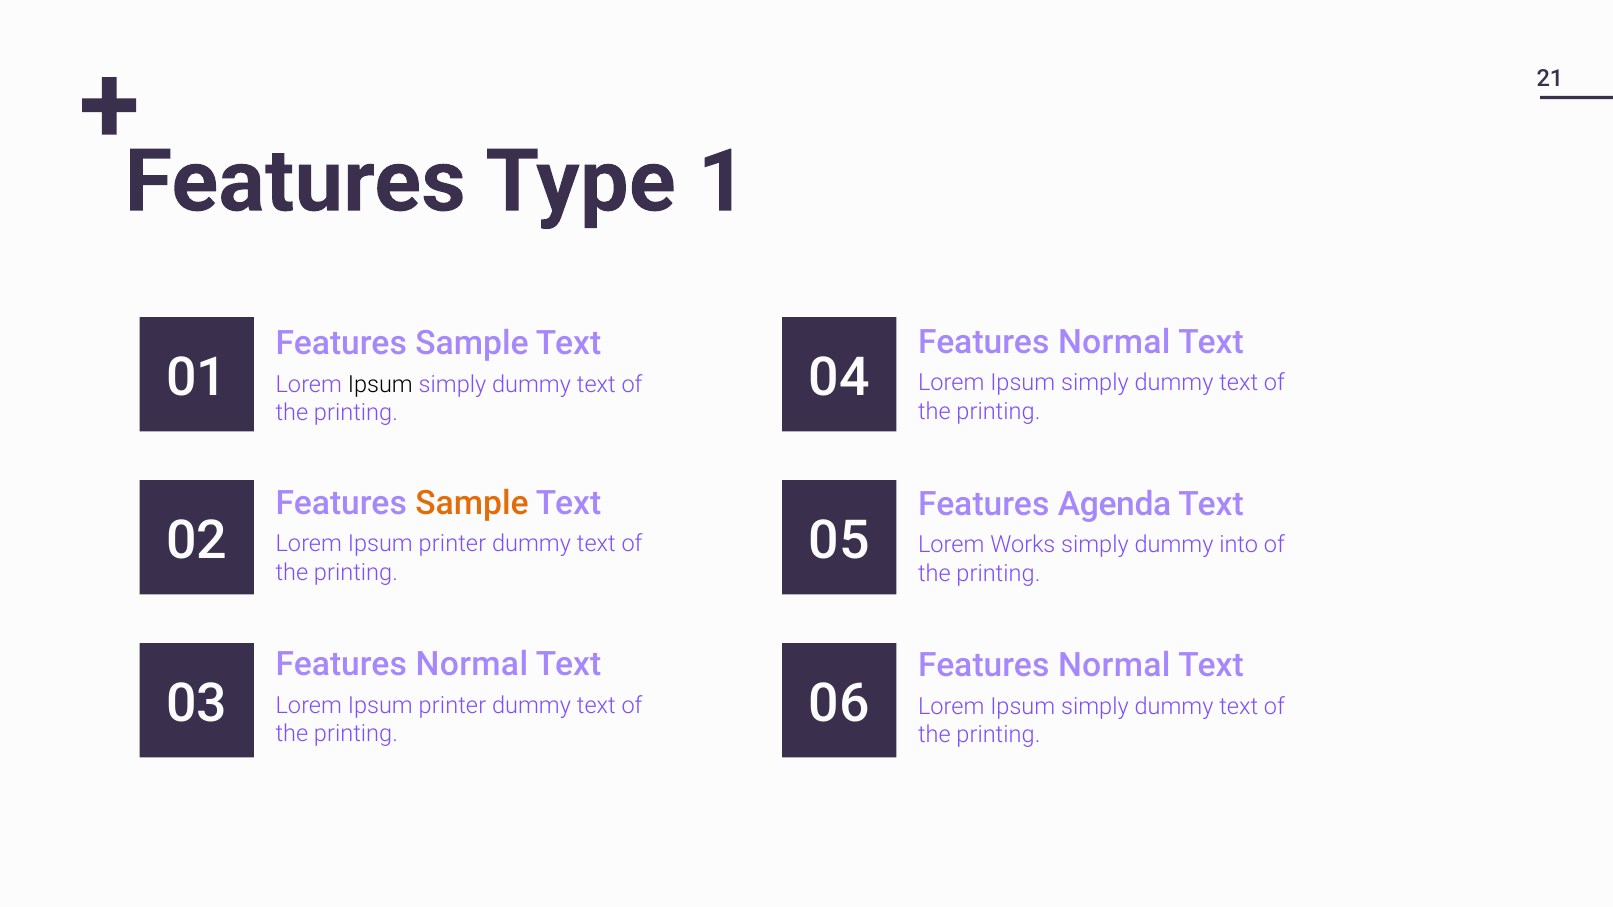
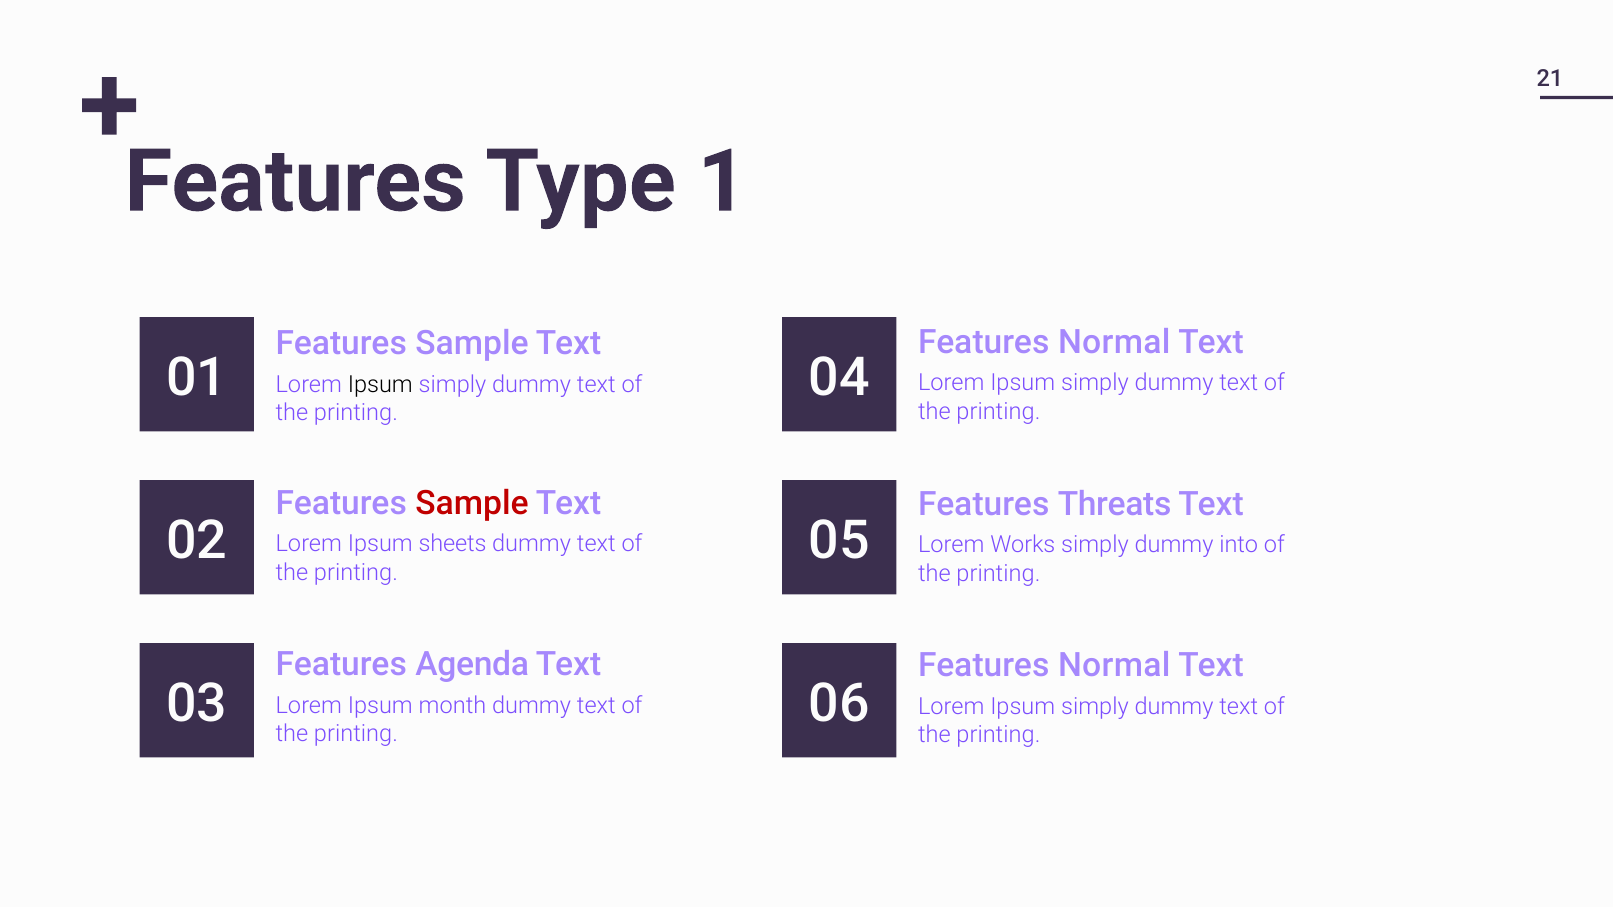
Sample colour: orange -> red (472, 504)
Agenda: Agenda -> Threats (1115, 504)
printer: printer -> sheets (453, 544)
Normal: Normal -> Agenda (472, 665)
printer: printer -> month (452, 706)
